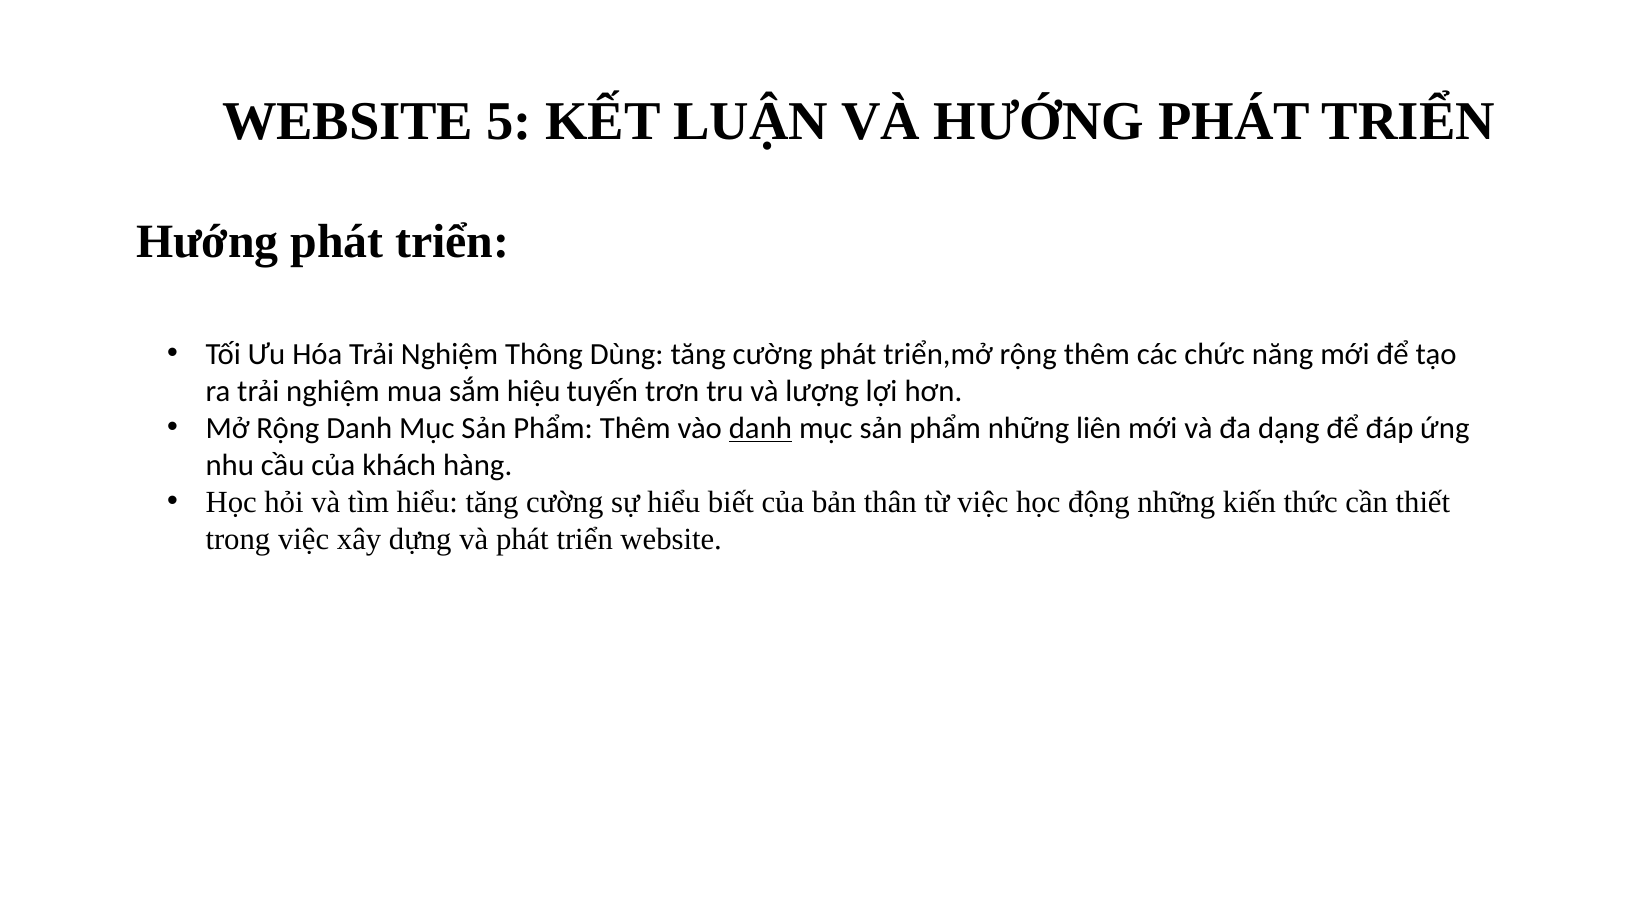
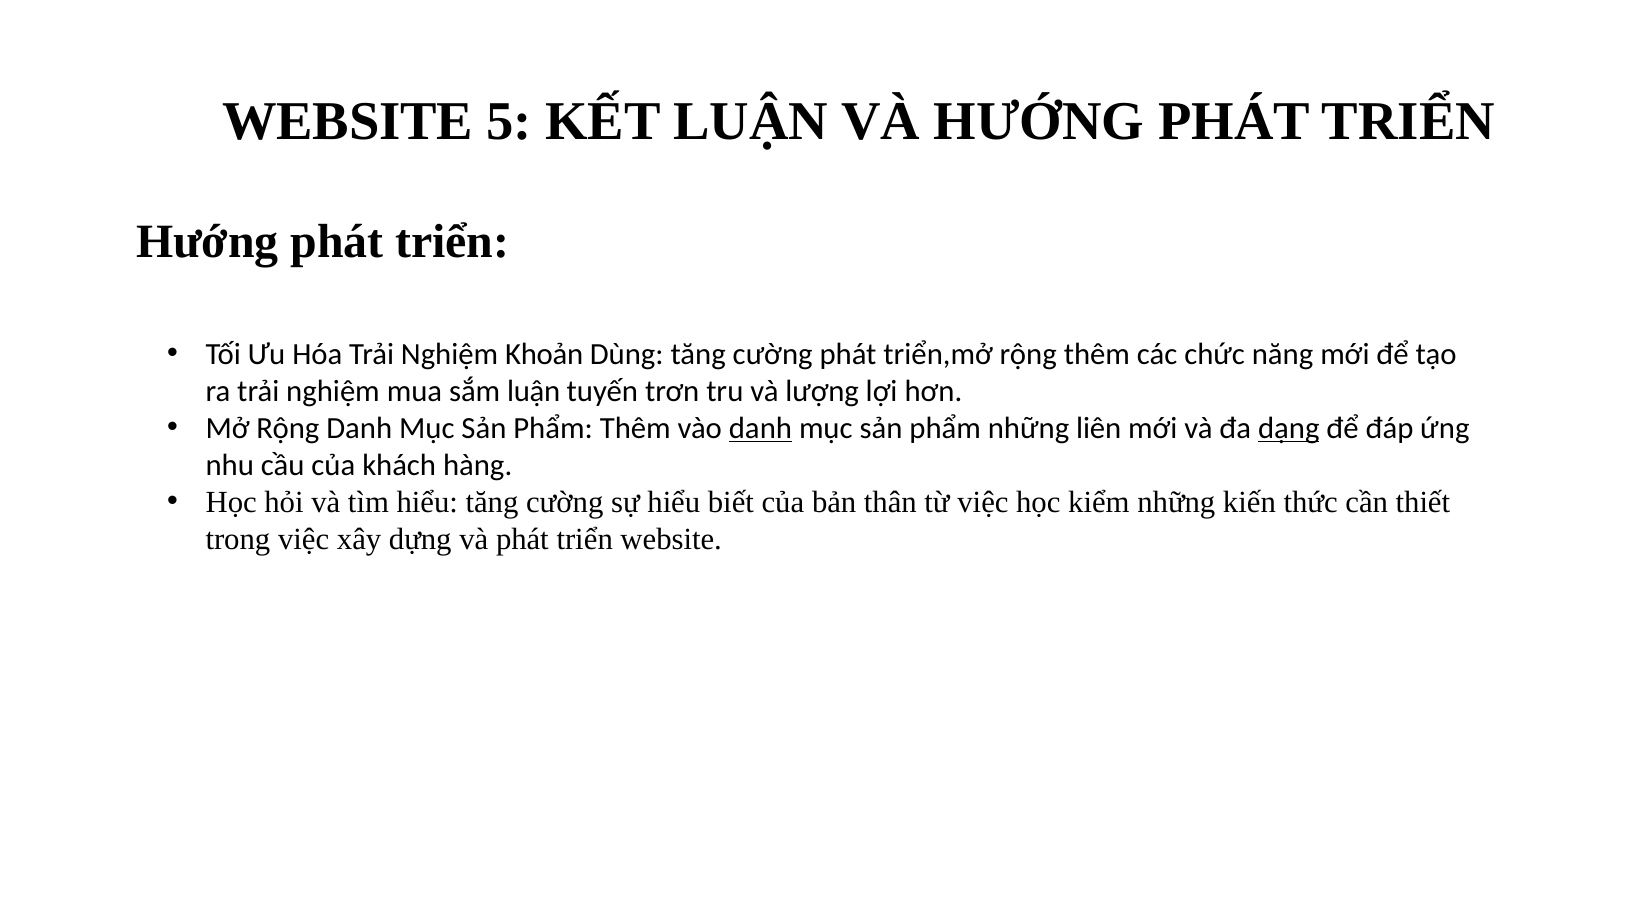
Thông: Thông -> Khoản (544, 355)
sắm hiệu: hiệu -> luận (534, 392)
dạng underline: none -> present (1289, 428)
động: động -> kiểm (1099, 502)
